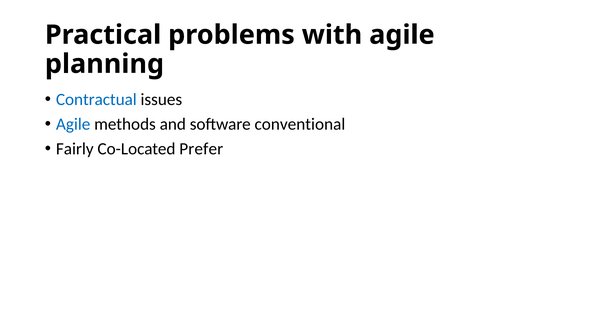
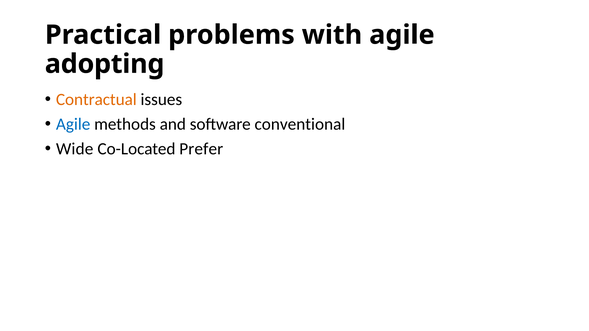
planning: planning -> adopting (105, 64)
Contractual colour: blue -> orange (96, 100)
Fairly: Fairly -> Wide (75, 149)
